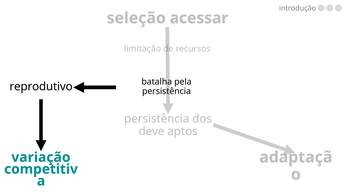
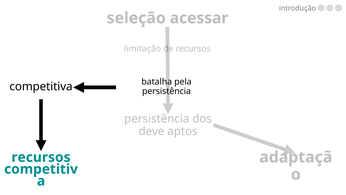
reprodutivo: reprodutivo -> competitiva (41, 86)
variação: variação -> recursos (41, 157)
